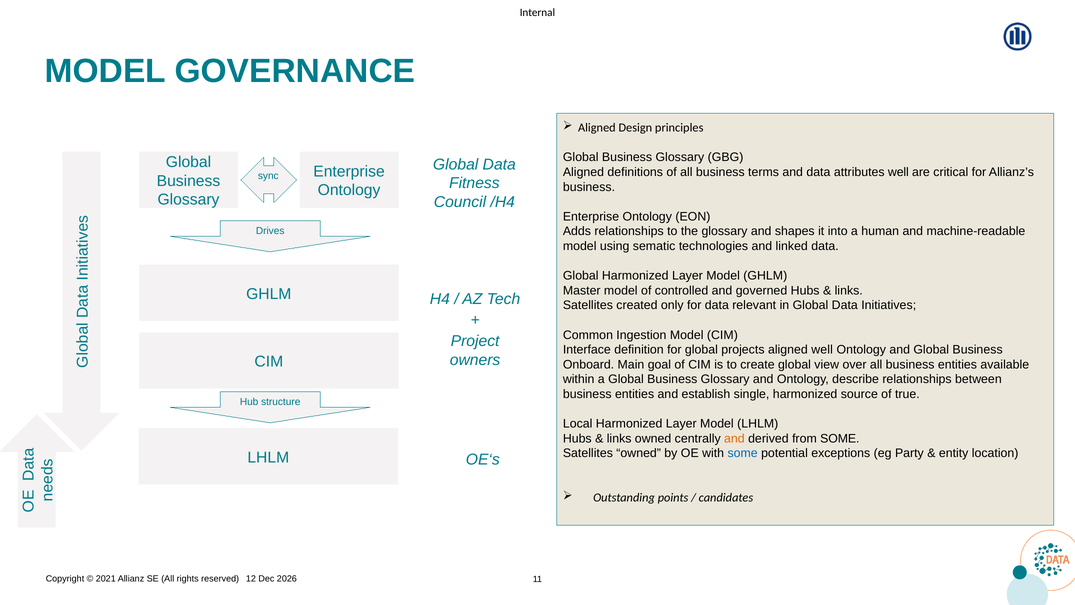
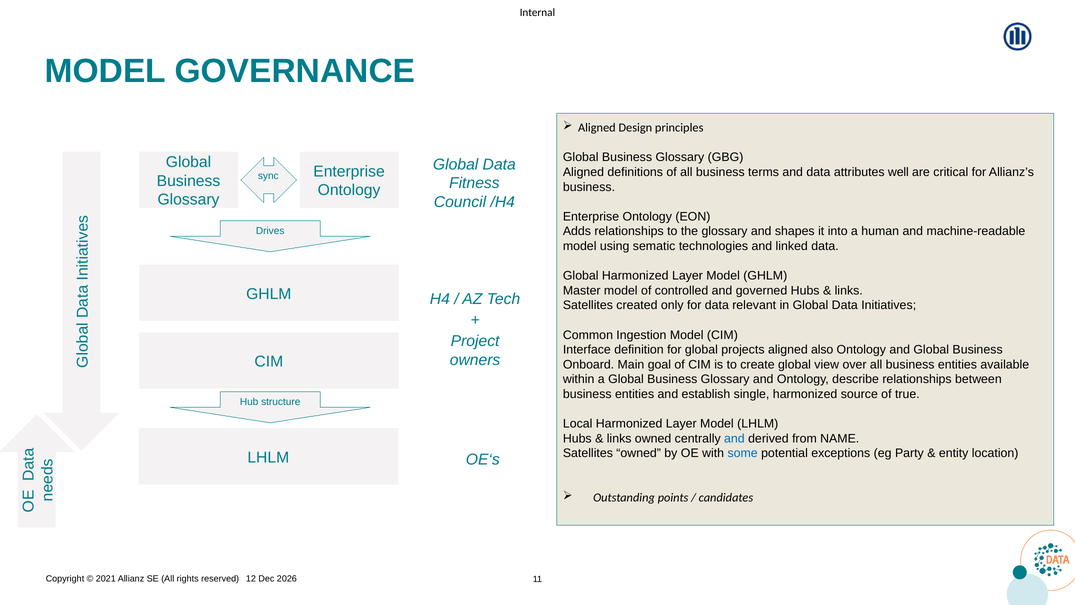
aligned well: well -> also (822, 350)
and colour: orange -> blue (734, 438)
from SOME: SOME -> NAME (840, 438)
